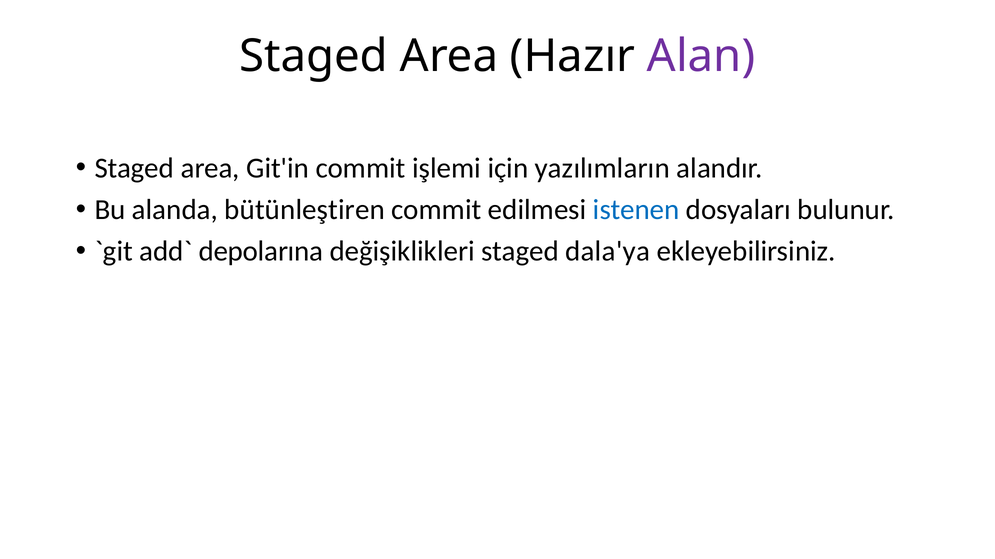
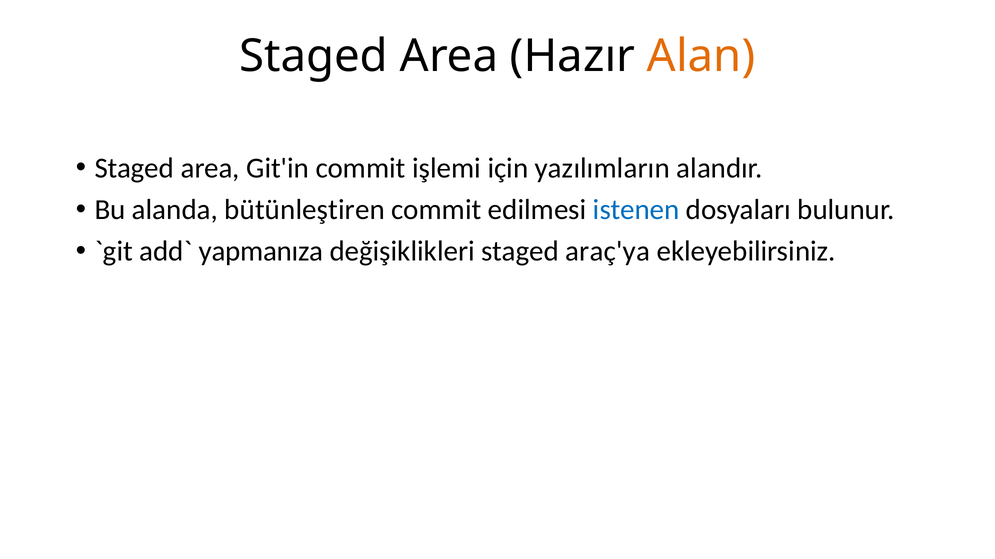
Alan colour: purple -> orange (701, 56)
depolarına: depolarına -> yapmanıza (261, 251)
dala'ya: dala'ya -> araç'ya (608, 251)
